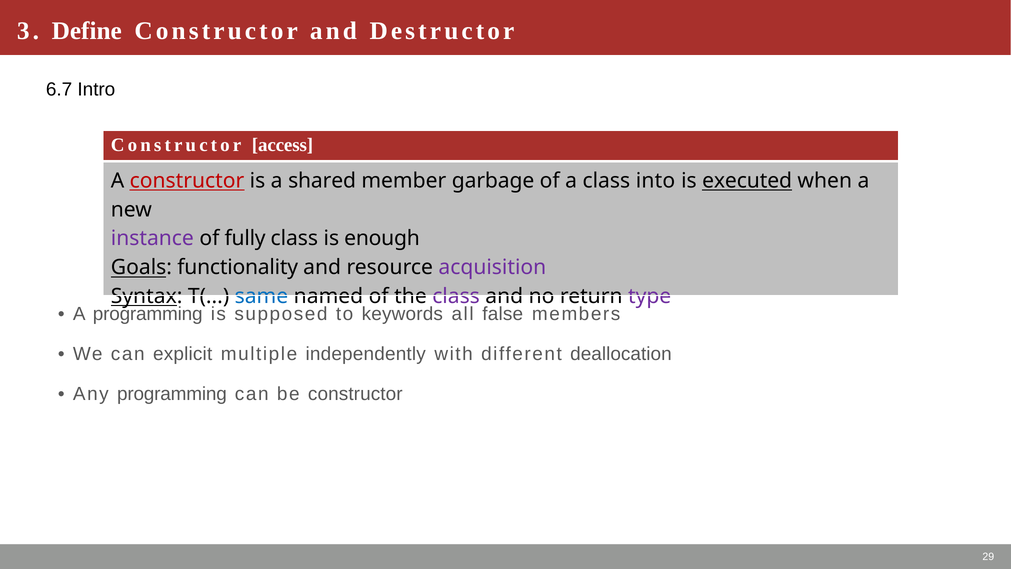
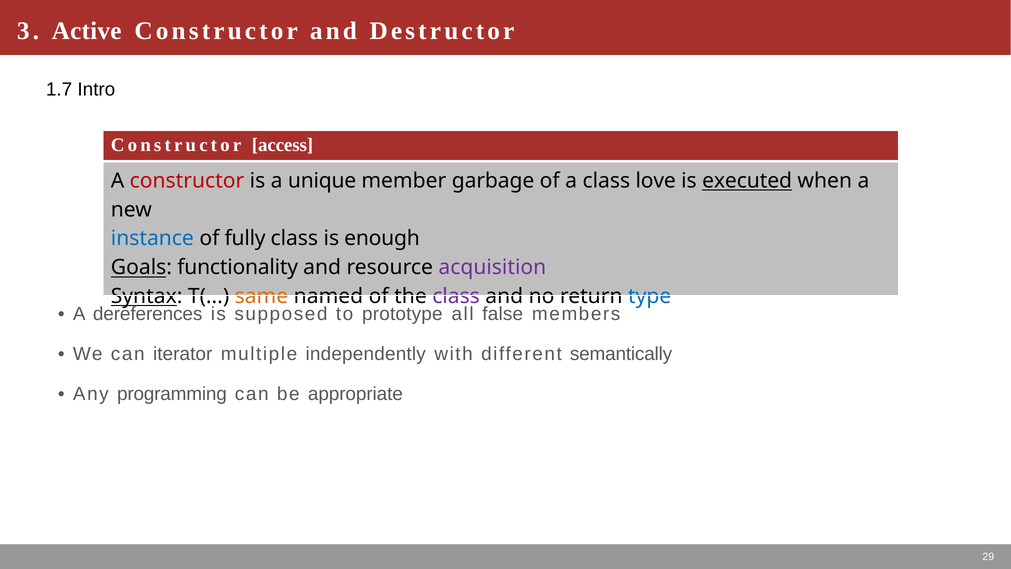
Define: Define -> Active (87, 31)
6.7: 6.7 -> 1.7 (59, 89)
constructor underline: present -> none (187, 181)
shared: shared -> unique (322, 181)
into: into -> love (656, 181)
instance colour: purple -> blue (152, 238)
same colour: blue -> orange (261, 296)
type colour: purple -> blue (650, 296)
A programming: programming -> dereferences (148, 314)
keywords: keywords -> prototype (402, 314)
explicit: explicit -> iterator (183, 354)
deallocation: deallocation -> semantically (621, 354)
be constructor: constructor -> appropriate (355, 394)
